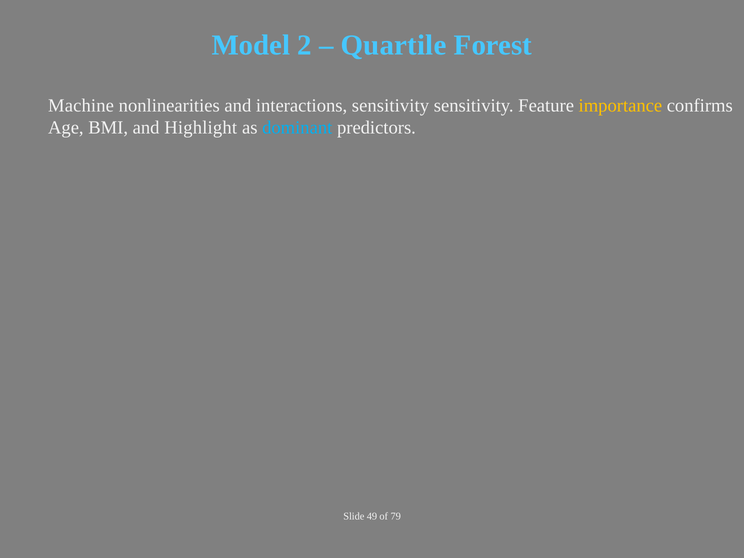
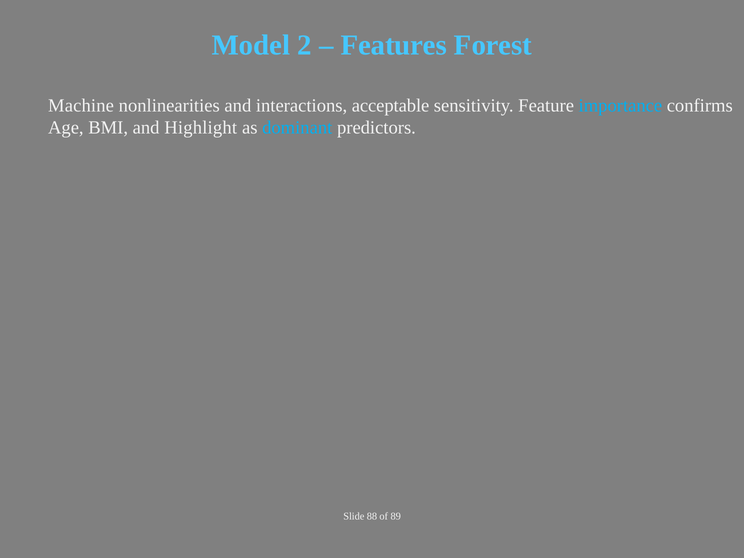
Quartile: Quartile -> Features (394, 45)
interactions sensitivity: sensitivity -> acceptable (391, 105)
importance colour: yellow -> light blue (620, 105)
49: 49 -> 88 (372, 516)
79: 79 -> 89 (396, 516)
